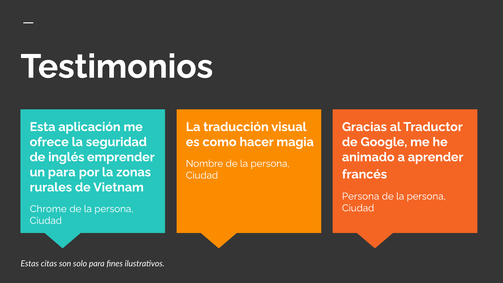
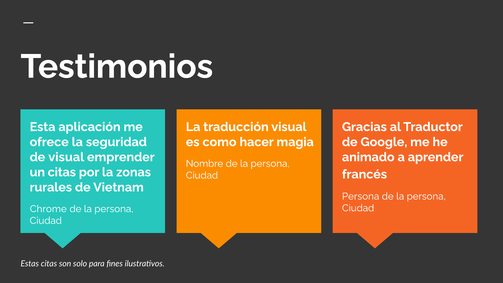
de inglés: inglés -> visual (66, 157)
un para: para -> citas (62, 172)
